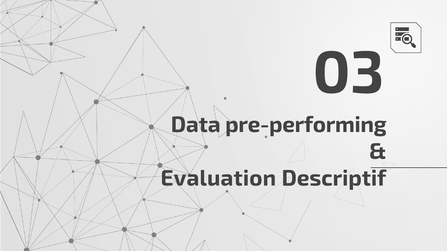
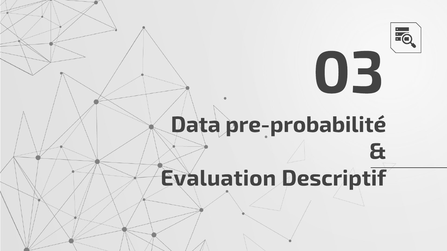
pre-performing: pre-performing -> pre-probabilité (306, 125)
